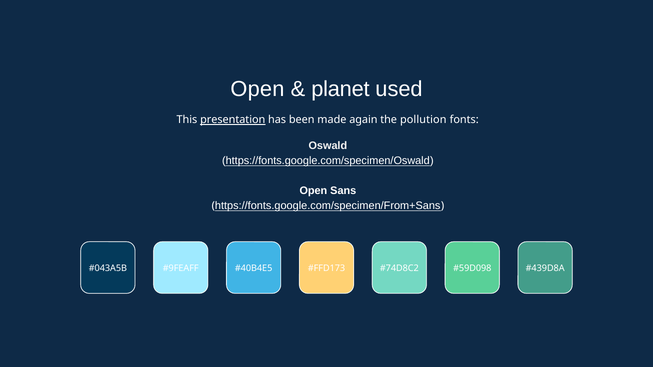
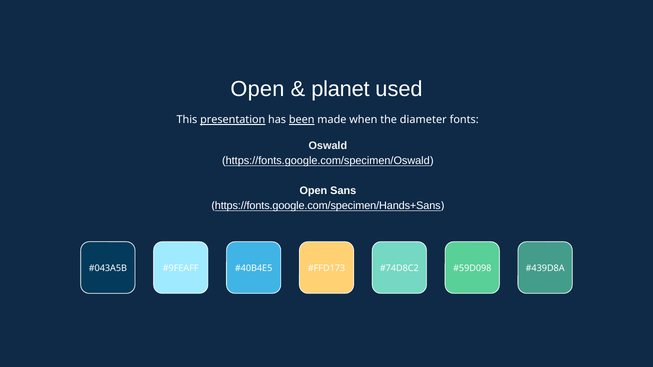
been underline: none -> present (302, 120)
again: again -> when (363, 120)
pollution: pollution -> diameter (423, 120)
https://fonts.google.com/specimen/From+Sans: https://fonts.google.com/specimen/From+Sans -> https://fonts.google.com/specimen/Hands+Sans (328, 206)
